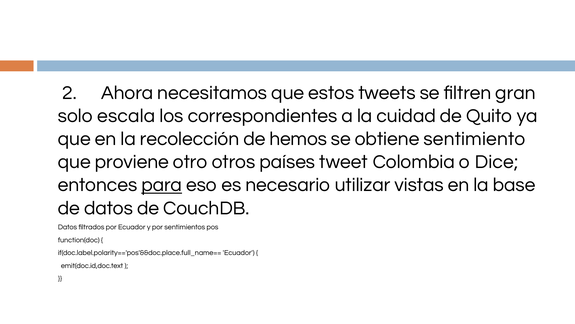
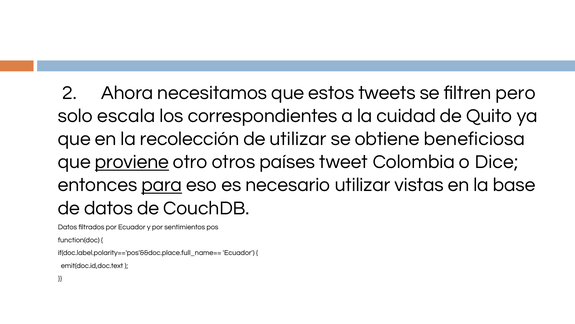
gran: gran -> pero (516, 93)
de hemos: hemos -> utilizar (298, 139)
sentimiento: sentimiento -> beneficiosa (474, 139)
proviene underline: none -> present (132, 162)
